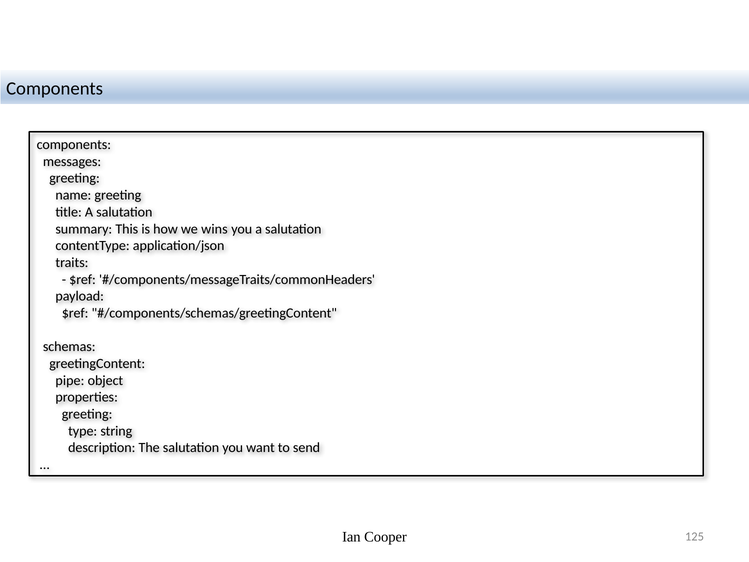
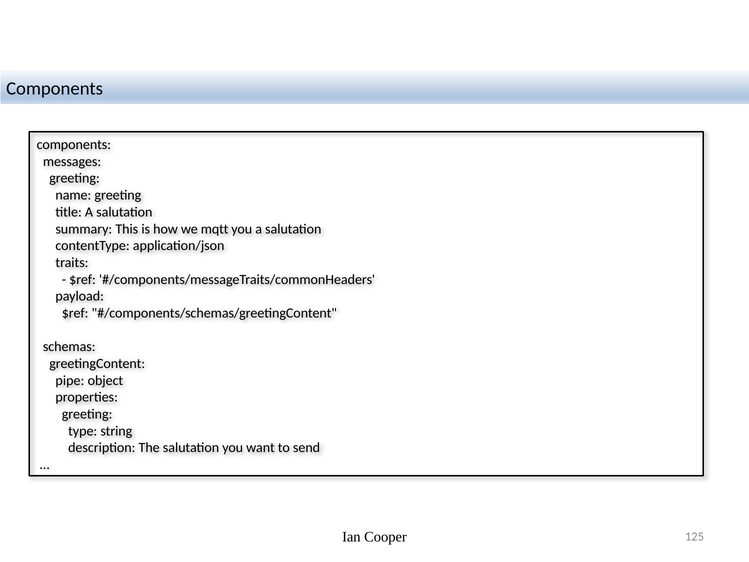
wins: wins -> mqtt (215, 229)
